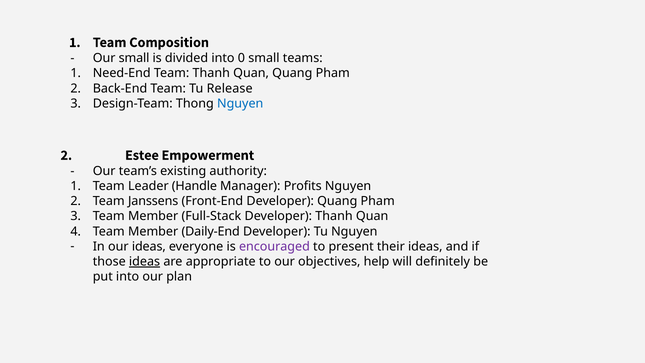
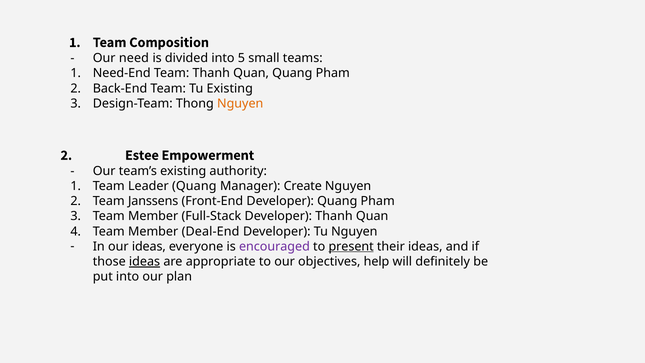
Our small: small -> need (134, 58)
0: 0 -> 5 (241, 58)
Tu Release: Release -> Existing (230, 88)
Nguyen colour: blue -> orange (240, 103)
Leader Handle: Handle -> Quang (194, 186)
Profits: Profits -> Create (303, 186)
Daily-End: Daily-End -> Deal-End (211, 231)
present underline: none -> present (351, 246)
